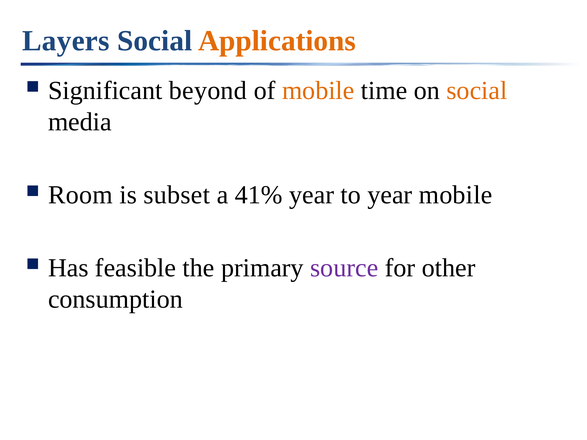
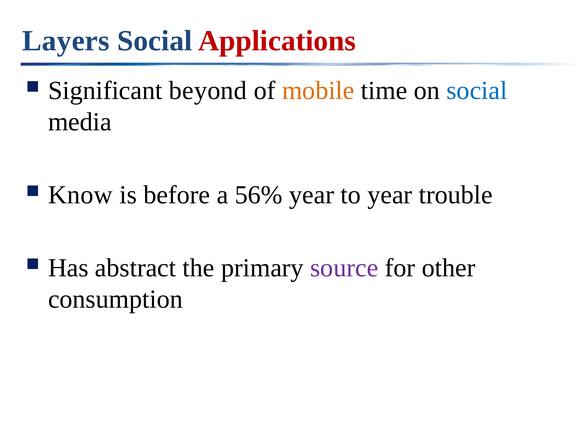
Applications colour: orange -> red (277, 41)
social colour: orange -> blue (477, 91)
Room: Room -> Know (80, 195)
subset: subset -> before (177, 195)
41%: 41% -> 56% (259, 195)
year mobile: mobile -> trouble (456, 195)
feasible: feasible -> abstract (136, 268)
